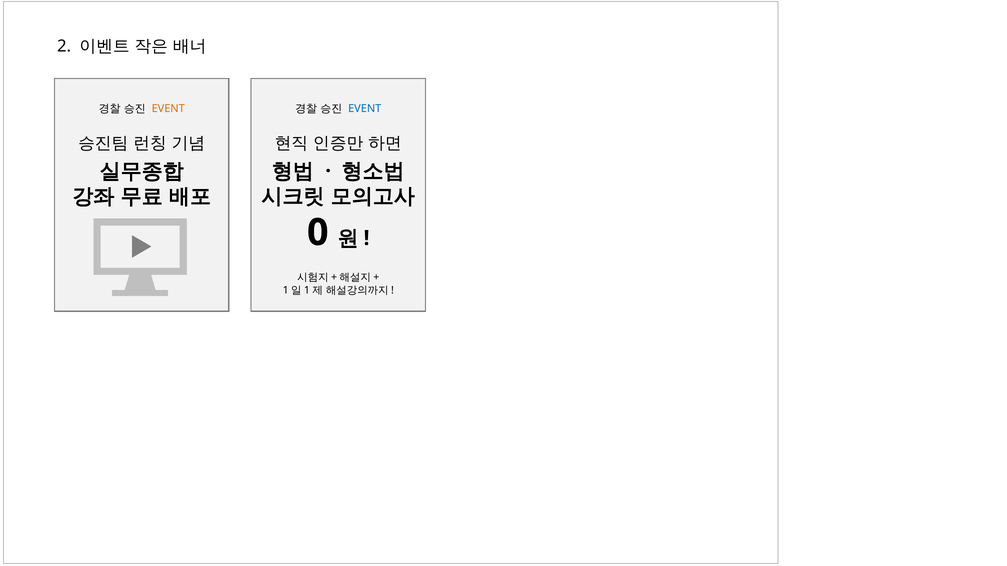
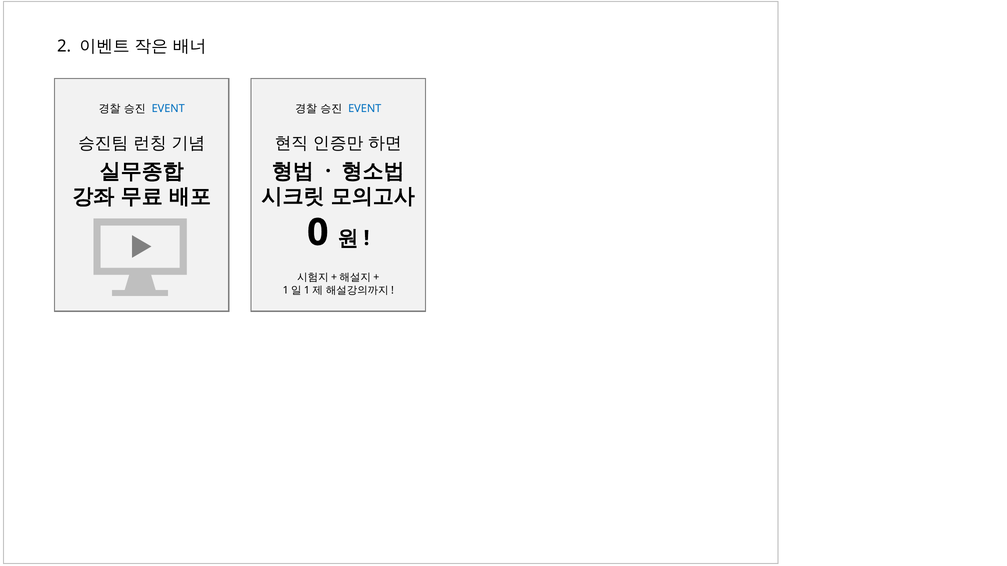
EVENT colour: orange -> blue (168, 109)
